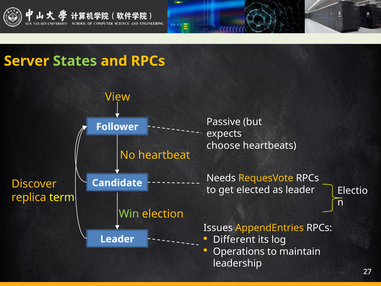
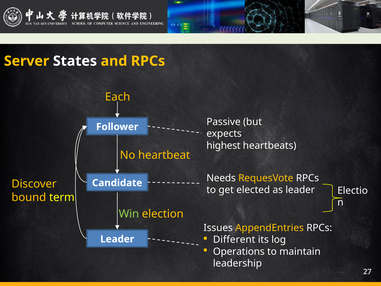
States colour: light green -> white (75, 61)
View: View -> Each (118, 97)
choose: choose -> highest (223, 145)
replica: replica -> bound (29, 197)
